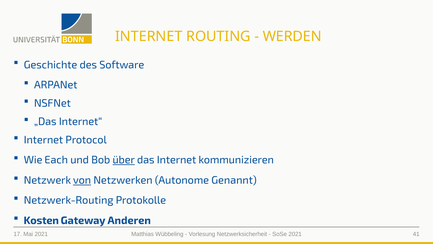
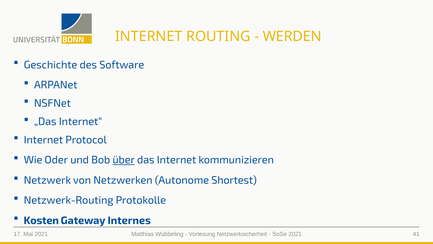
Each: Each -> Oder (56, 160)
von underline: present -> none (82, 180)
Genannt: Genannt -> Shortest (234, 180)
Anderen: Anderen -> Internes (129, 220)
